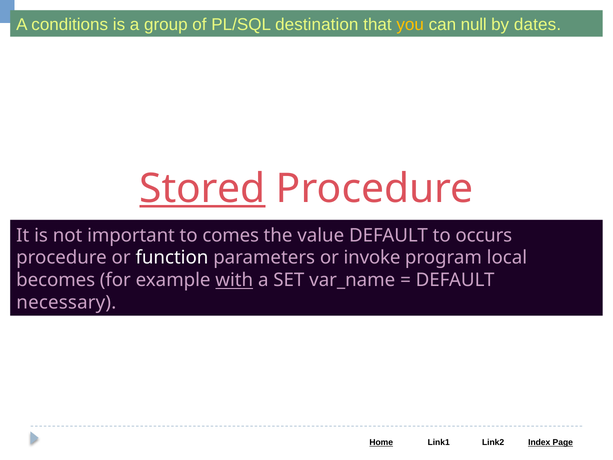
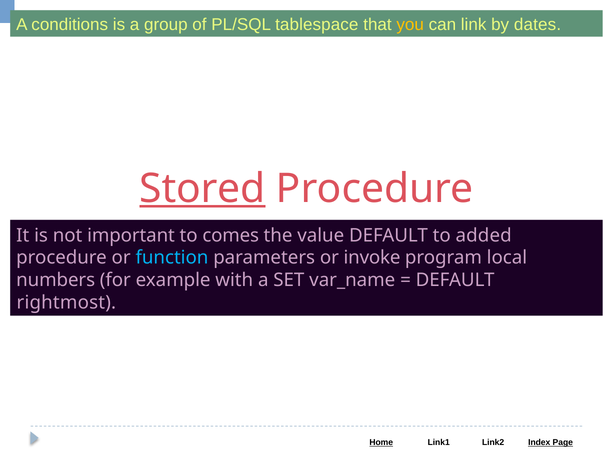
destination: destination -> tablespace (317, 25)
null: null -> link (474, 25)
occurs: occurs -> added (484, 235)
function colour: white -> light blue (172, 258)
becomes: becomes -> numbers (56, 280)
with underline: present -> none (234, 280)
necessary: necessary -> rightmost (66, 303)
